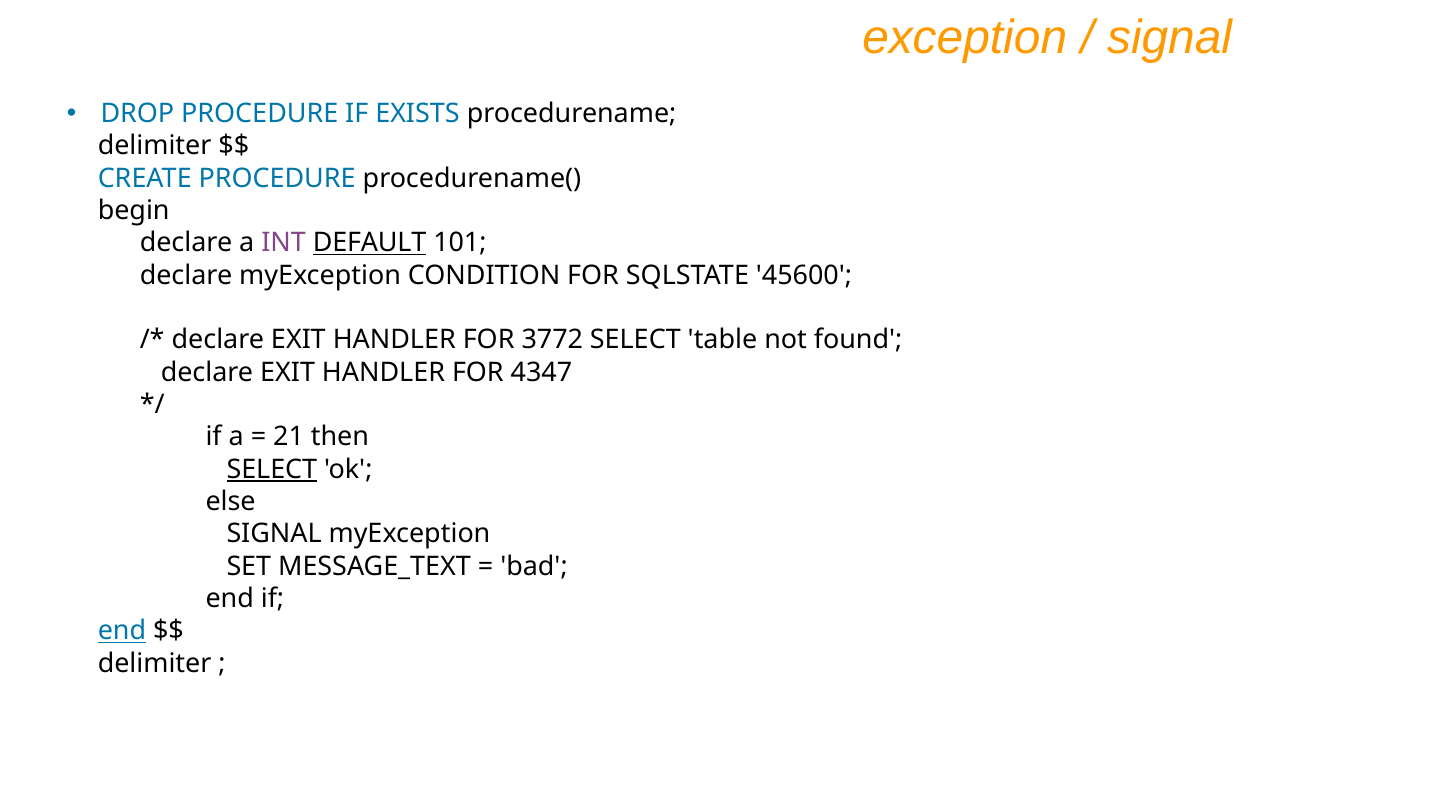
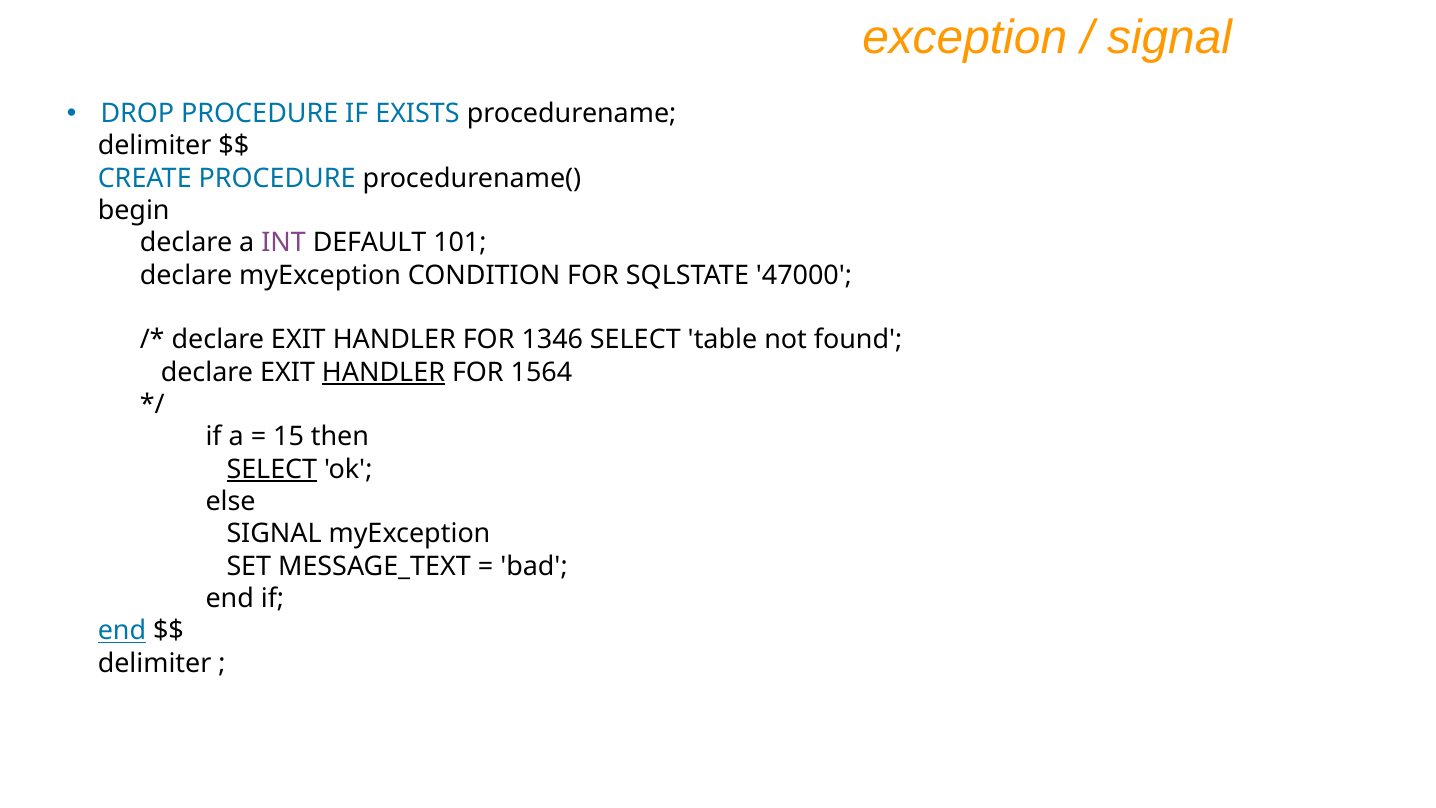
DEFAULT underline: present -> none (370, 243)
45600: 45600 -> 47000 (804, 275)
3772: 3772 -> 1346 (552, 340)
HANDLER underline: none -> present (384, 372)
4347: 4347 -> 1564 (541, 372)
21: 21 -> 15 (289, 437)
